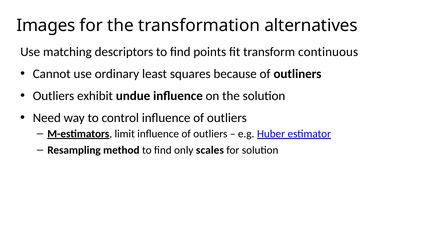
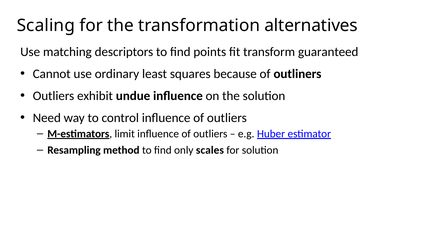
Images: Images -> Scaling (46, 26)
continuous: continuous -> guaranteed (328, 52)
